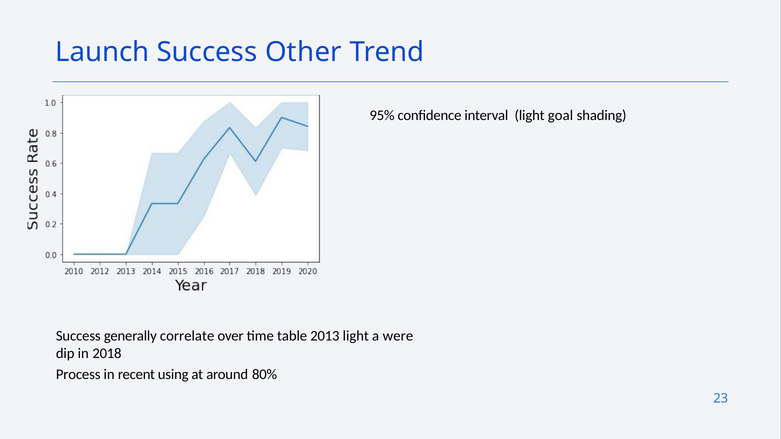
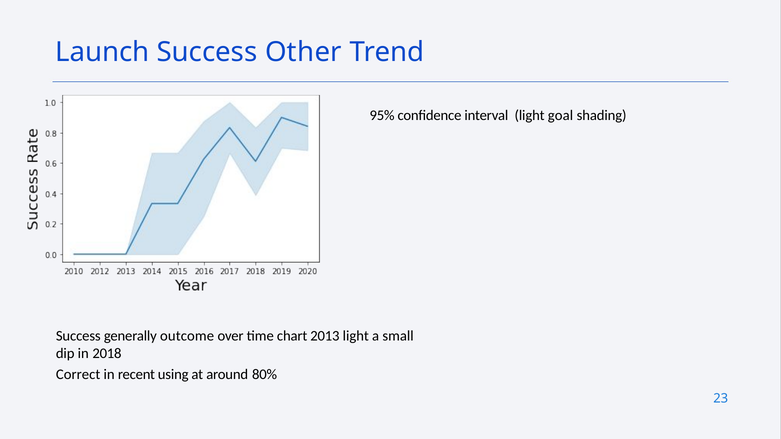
correlate: correlate -> outcome (187, 336)
table: table -> chart (292, 336)
were: were -> small (398, 336)
Process: Process -> Correct (78, 375)
